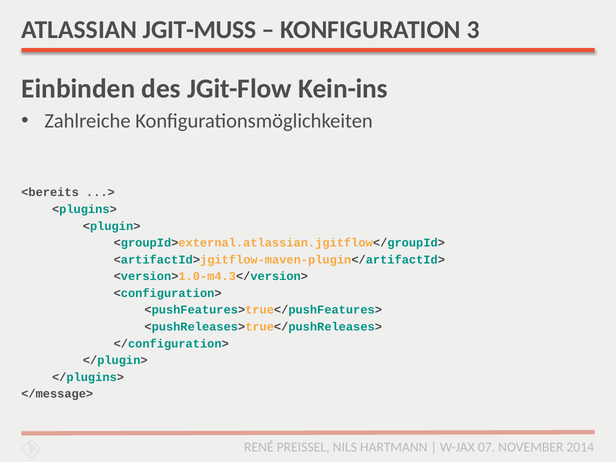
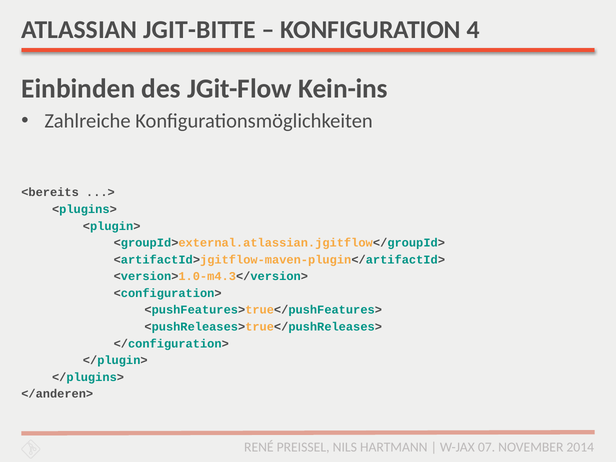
JGIT-MUSS: JGIT-MUSS -> JGIT-BITTE (199, 30)
3: 3 -> 4 (473, 30)
</message>: </message> -> </anderen> (57, 394)
